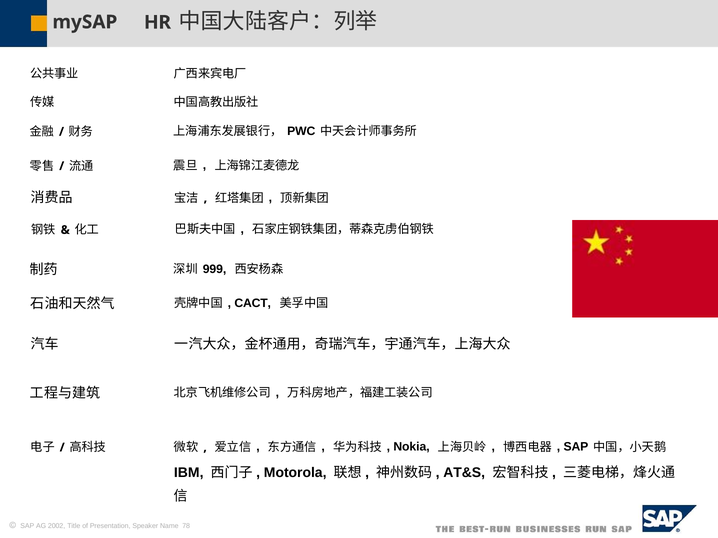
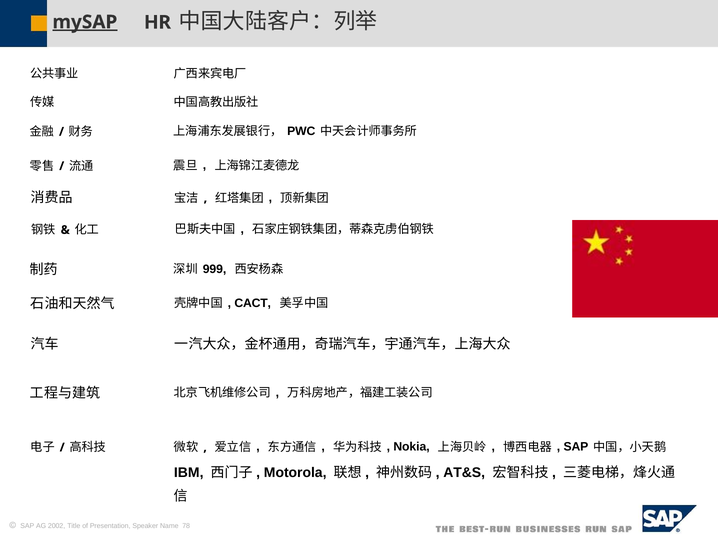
mySAP underline: none -> present (85, 22)
